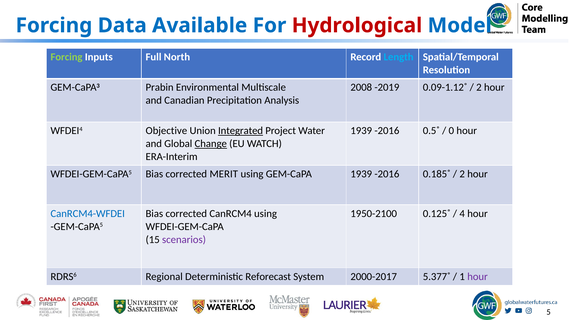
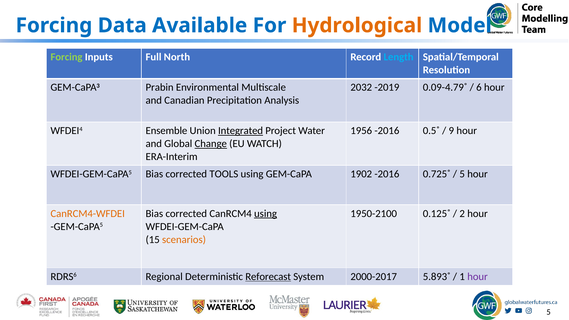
Hydrological colour: red -> orange (357, 25)
2008: 2008 -> 2032 (361, 87)
0.09-1.12˚: 0.09-1.12˚ -> 0.09-4.79˚ (445, 87)
2: 2 -> 6 (479, 87)
Objective: Objective -> Ensemble (166, 131)
1939: 1939 -> 1956 (361, 131)
0: 0 -> 9 (451, 131)
MERIT: MERIT -> TOOLS (224, 174)
GEM-CaPA 1939: 1939 -> 1902 (361, 174)
0.185˚: 0.185˚ -> 0.725˚ (437, 174)
2: 2 -> 5 (462, 174)
CanRCM4-WFDEI colour: blue -> orange (88, 214)
using underline: none -> present (266, 214)
4: 4 -> 2 (462, 214)
scenarios colour: purple -> orange (184, 240)
Reforecast underline: none -> present (268, 277)
5.377˚: 5.377˚ -> 5.893˚ (437, 277)
